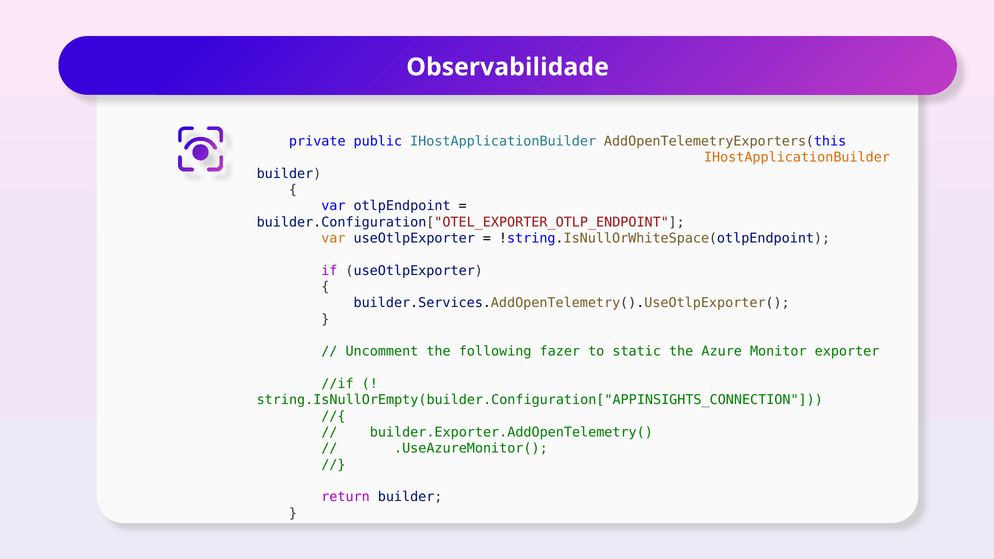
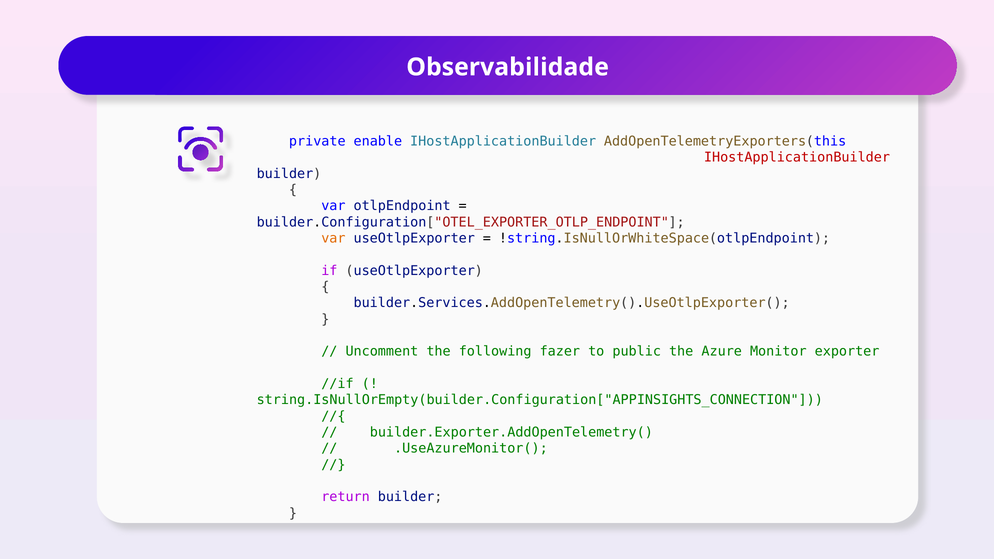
public: public -> enable (378, 141)
IHostApplicationBuilder colour: orange -> red (797, 157)
static: static -> public (637, 352)
